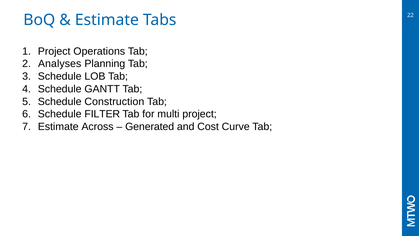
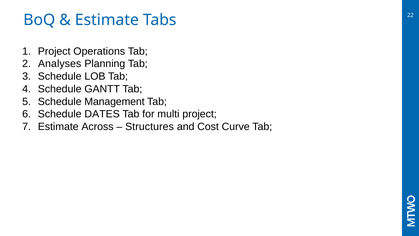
Construction: Construction -> Management (114, 101)
FILTER: FILTER -> DATES (102, 114)
Generated: Generated -> Structures (150, 127)
